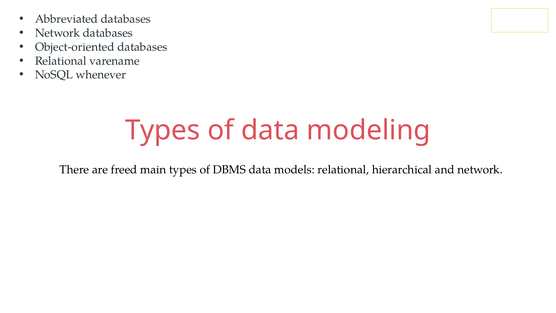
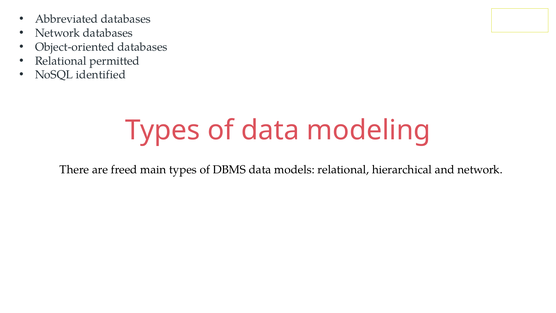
varename: varename -> permitted (115, 61)
whenever: whenever -> identified (101, 75)
